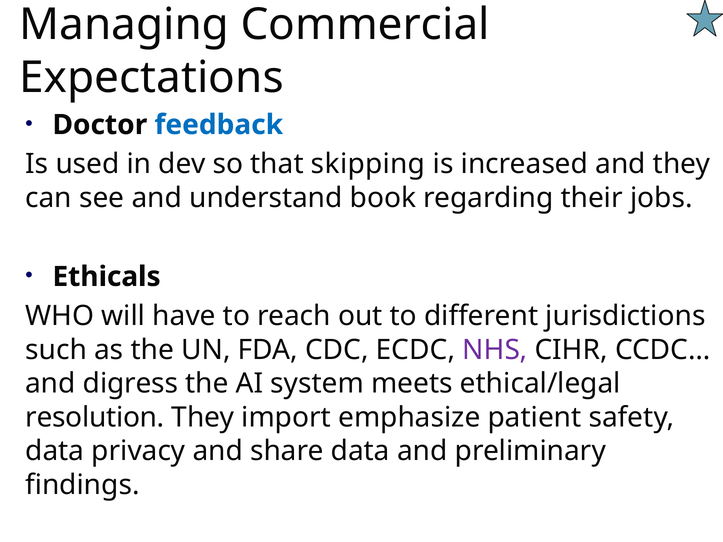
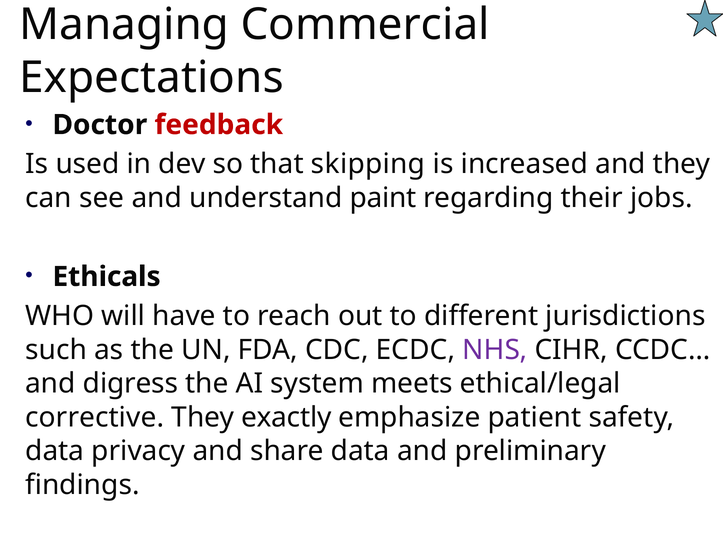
feedback colour: blue -> red (219, 125)
book: book -> paint (383, 198)
resolution: resolution -> corrective (95, 417)
import: import -> exactly (286, 417)
